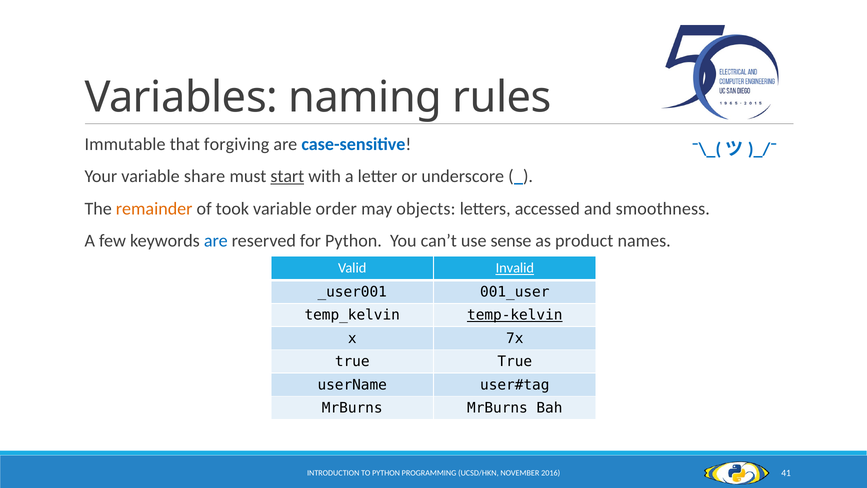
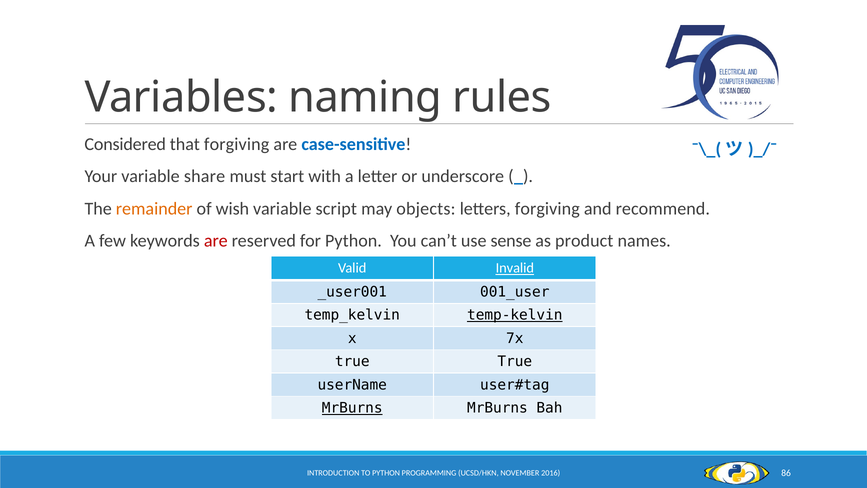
Immutable: Immutable -> Considered (125, 144)
start underline: present -> none (287, 176)
took: took -> wish (232, 208)
order: order -> script (336, 208)
letters accessed: accessed -> forgiving (547, 208)
smoothness: smoothness -> recommend (663, 208)
are colour: blue -> red (216, 241)
MrBurns underline: none -> present (352, 408)
41: 41 -> 86 (786, 473)
